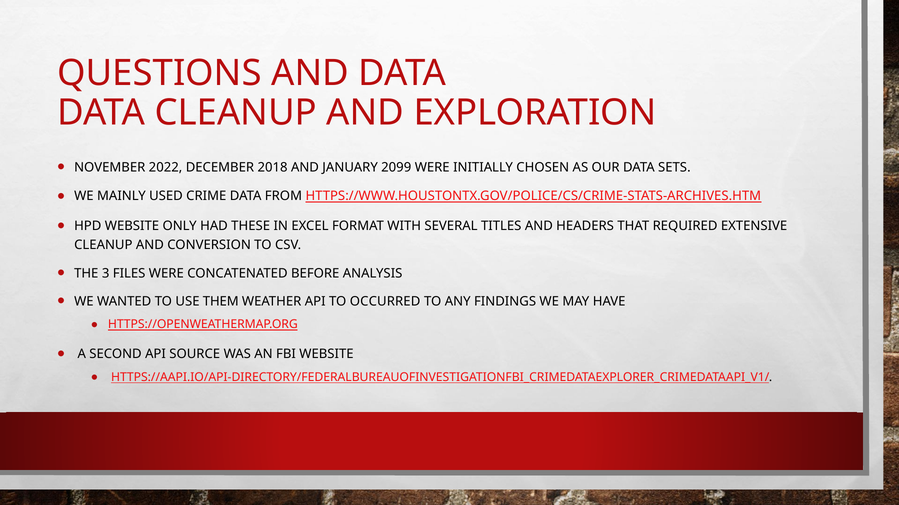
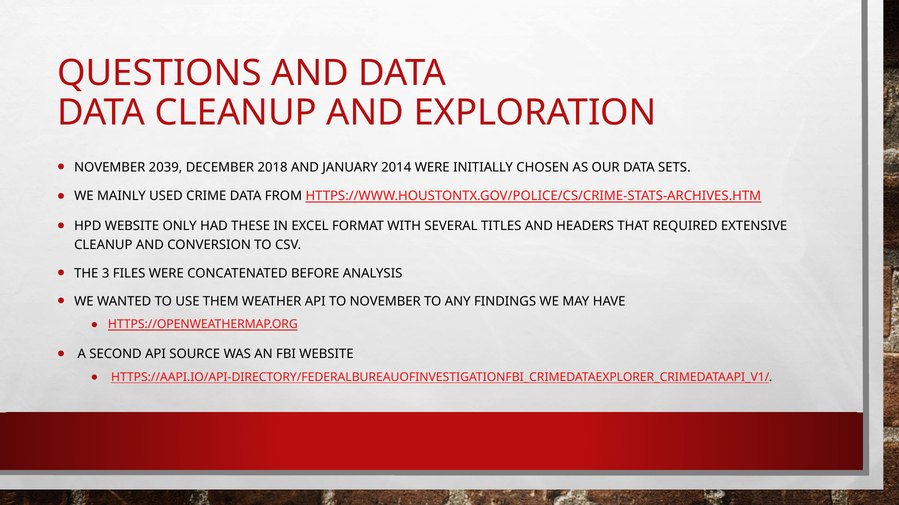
2022: 2022 -> 2039 (166, 167)
2099: 2099 -> 2014 (396, 167)
TO OCCURRED: OCCURRED -> NOVEMBER (385, 302)
